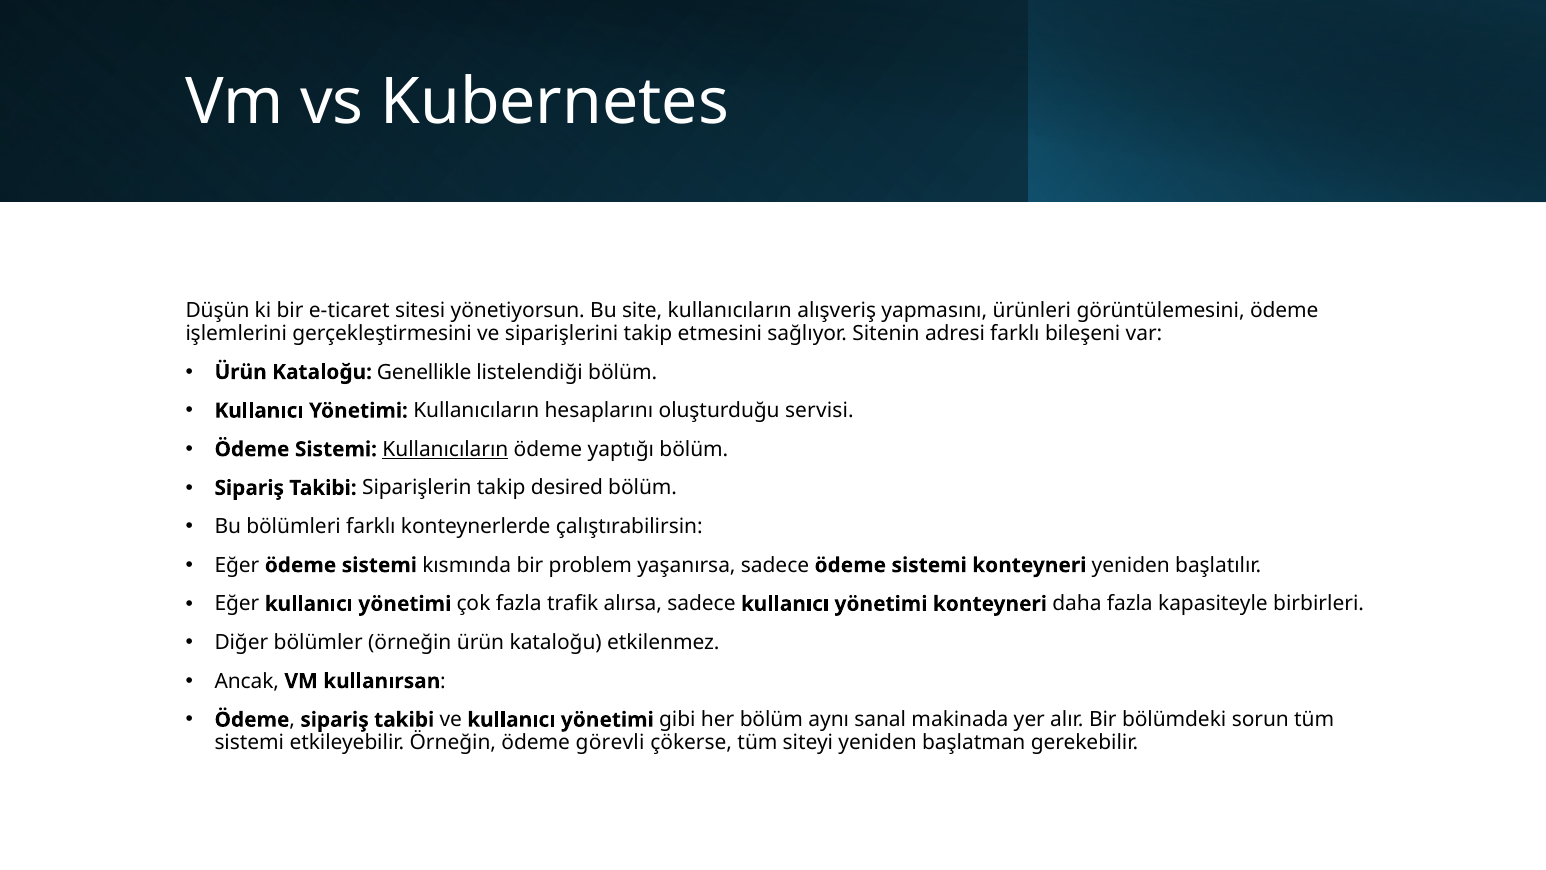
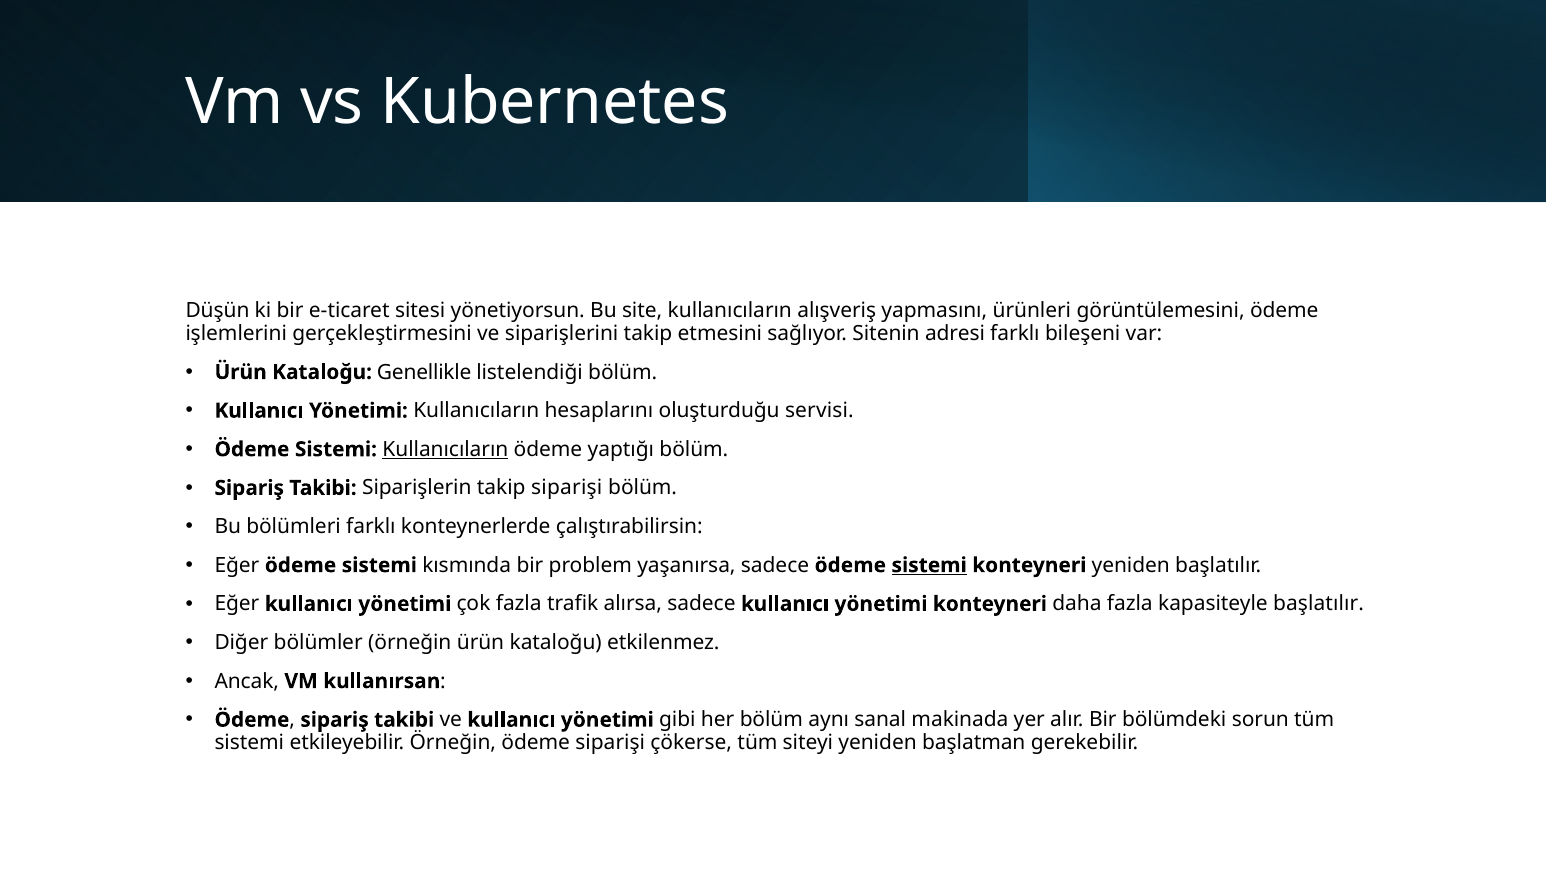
takip desired: desired -> siparişi (567, 488)
sistemi underline: none -> present (929, 565)
kapasiteyle birbirleri: birbirleri -> başlatılır (1319, 604)
ödeme görevli: görevli -> siparişi (610, 742)
